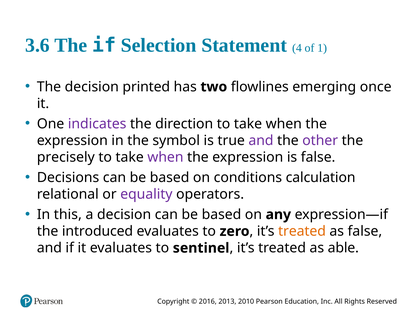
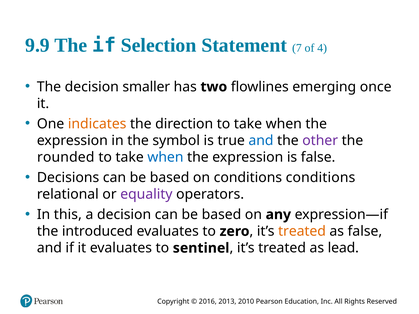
3.6: 3.6 -> 9.9 (37, 45)
4: 4 -> 7 (297, 48)
1: 1 -> 4 (322, 48)
printed: printed -> smaller (146, 87)
indicates colour: purple -> orange (97, 124)
and colour: purple -> blue (261, 141)
precisely: precisely -> rounded (66, 157)
when colour: purple -> blue (165, 157)
conditions calculation: calculation -> conditions (320, 178)
able: able -> lead (343, 248)
